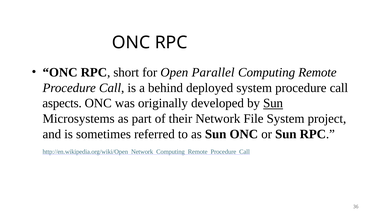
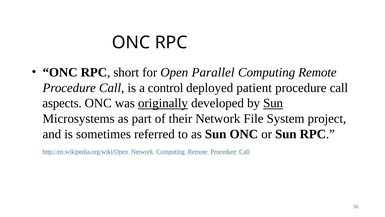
behind: behind -> control (166, 88)
deployed system: system -> patient (254, 88)
originally underline: none -> present (163, 103)
